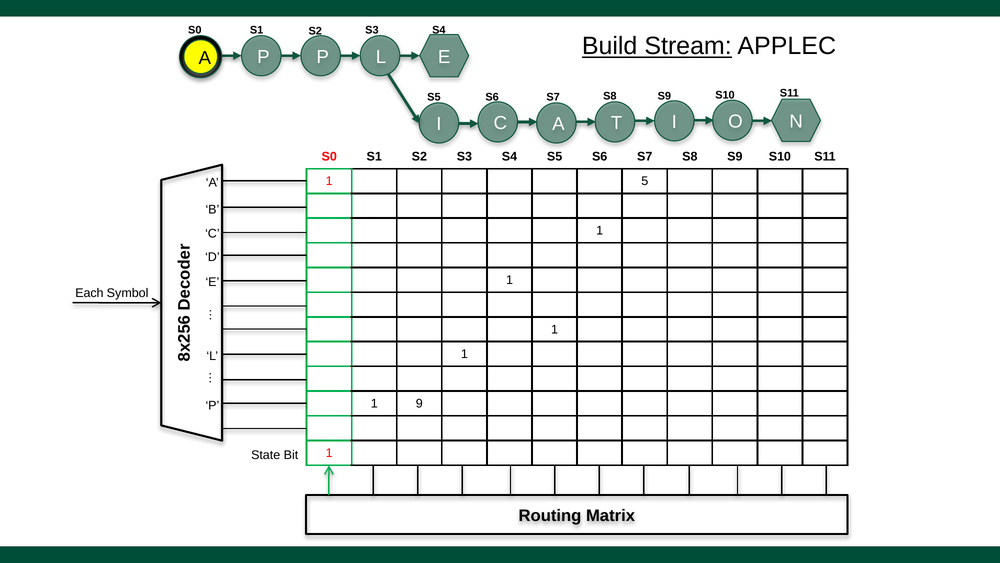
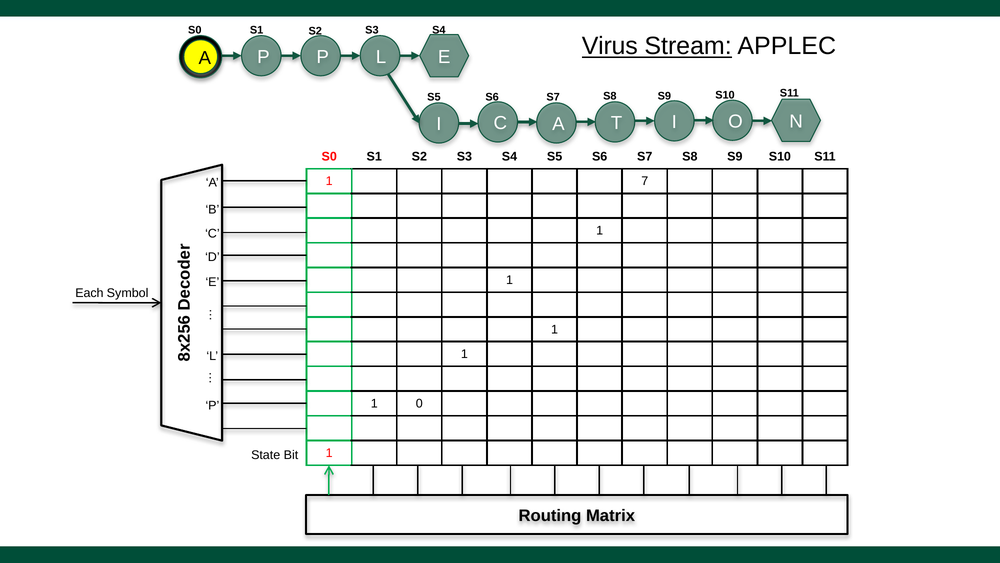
Build: Build -> Virus (610, 46)
1 5: 5 -> 7 (645, 181)
9: 9 -> 0 (419, 403)
